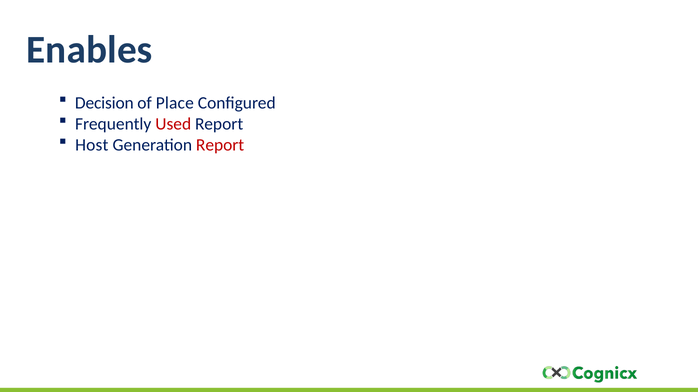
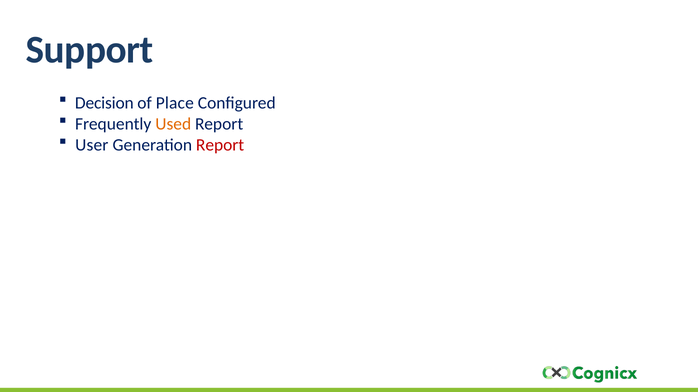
Enables: Enables -> Support (90, 50)
Used colour: red -> orange (173, 124)
Host: Host -> User (92, 145)
